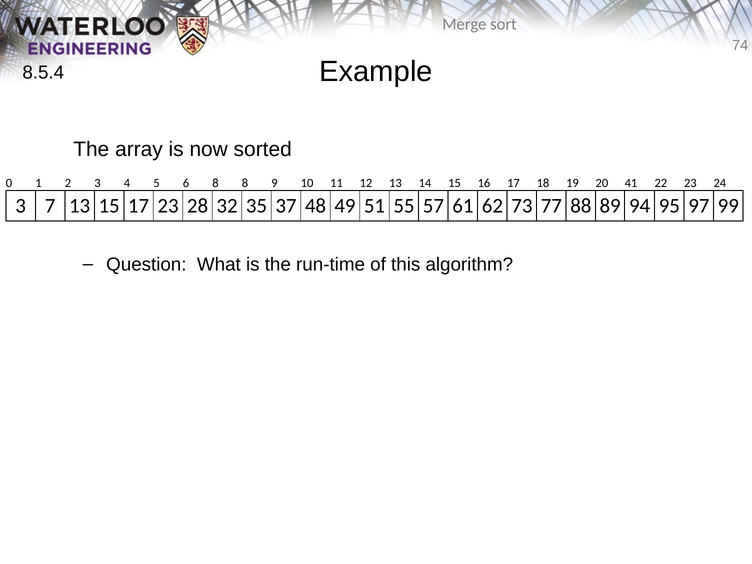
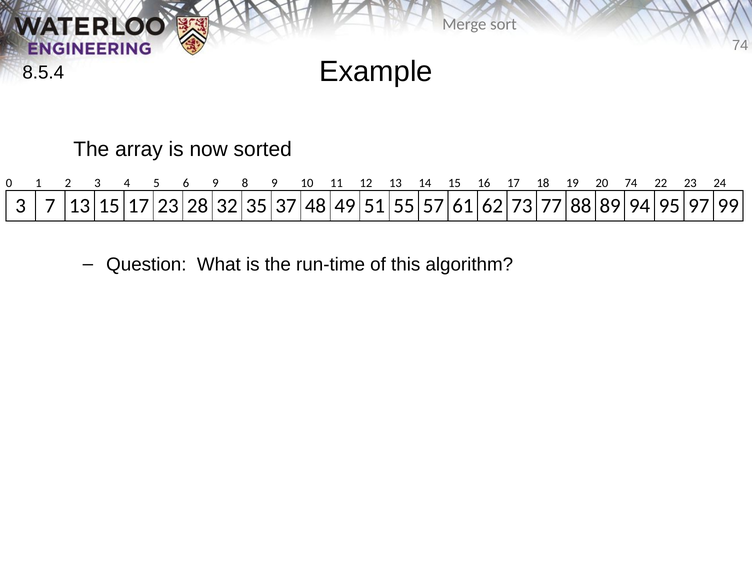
6 8: 8 -> 9 (215, 183)
20 41: 41 -> 74 (631, 183)
